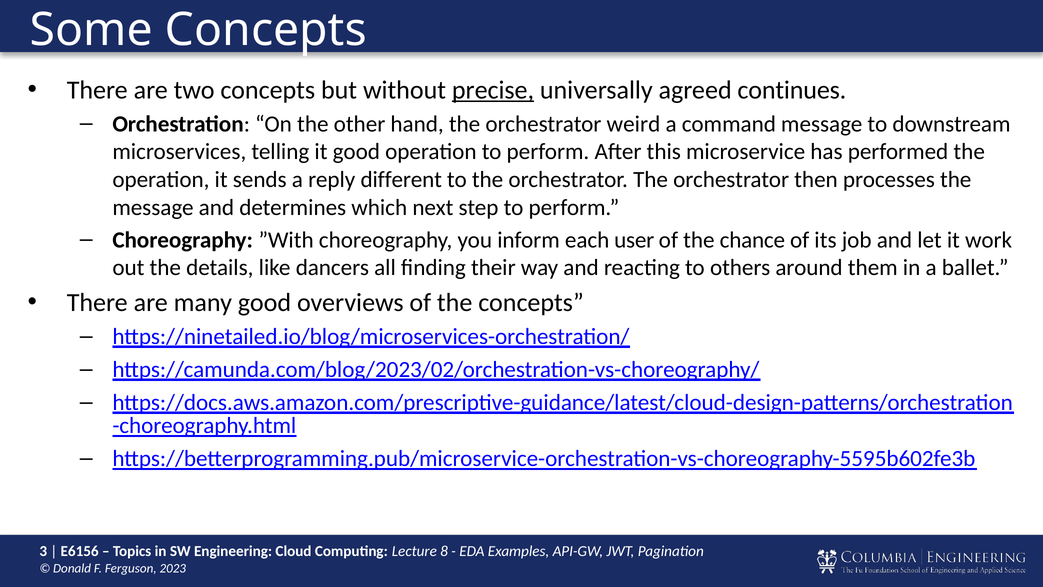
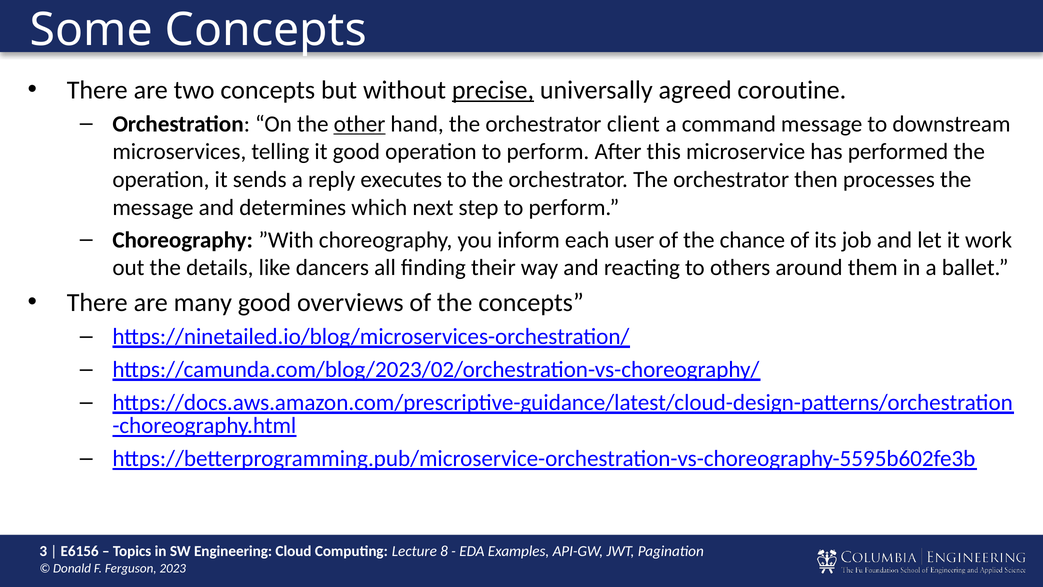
continues: continues -> coroutine (792, 90)
other underline: none -> present (360, 124)
weird: weird -> client (633, 124)
different: different -> executes (401, 180)
